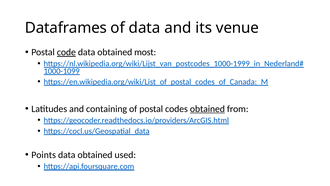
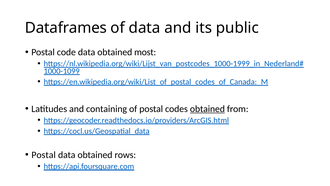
venue: venue -> public (237, 28)
code underline: present -> none (66, 52)
Points: Points -> Postal (44, 155)
used: used -> rows (125, 155)
